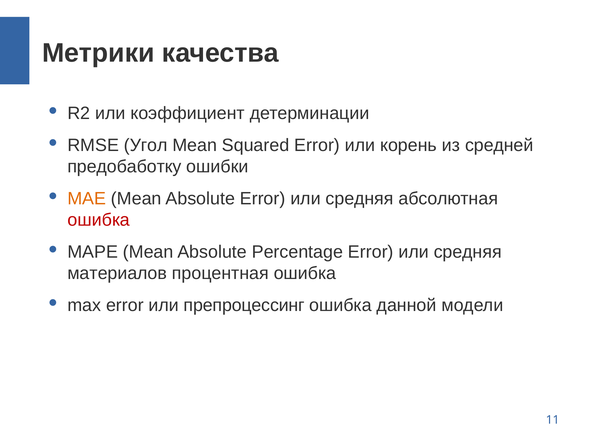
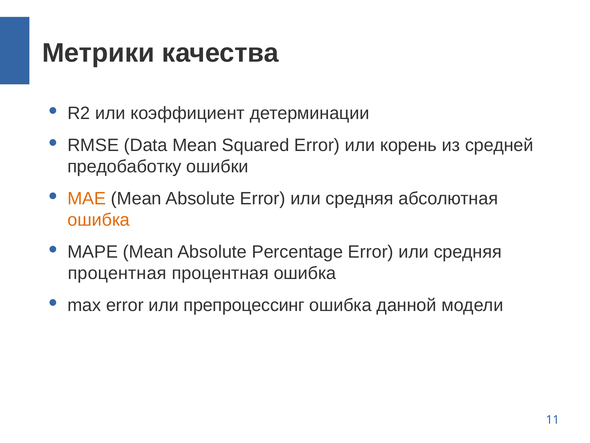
Угол: Угол -> Data (146, 145)
ошибка colour: red -> orange (99, 220)
материалов: материалов -> процентная (117, 273)
